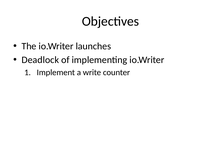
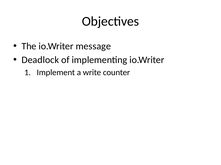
launches: launches -> message (93, 46)
